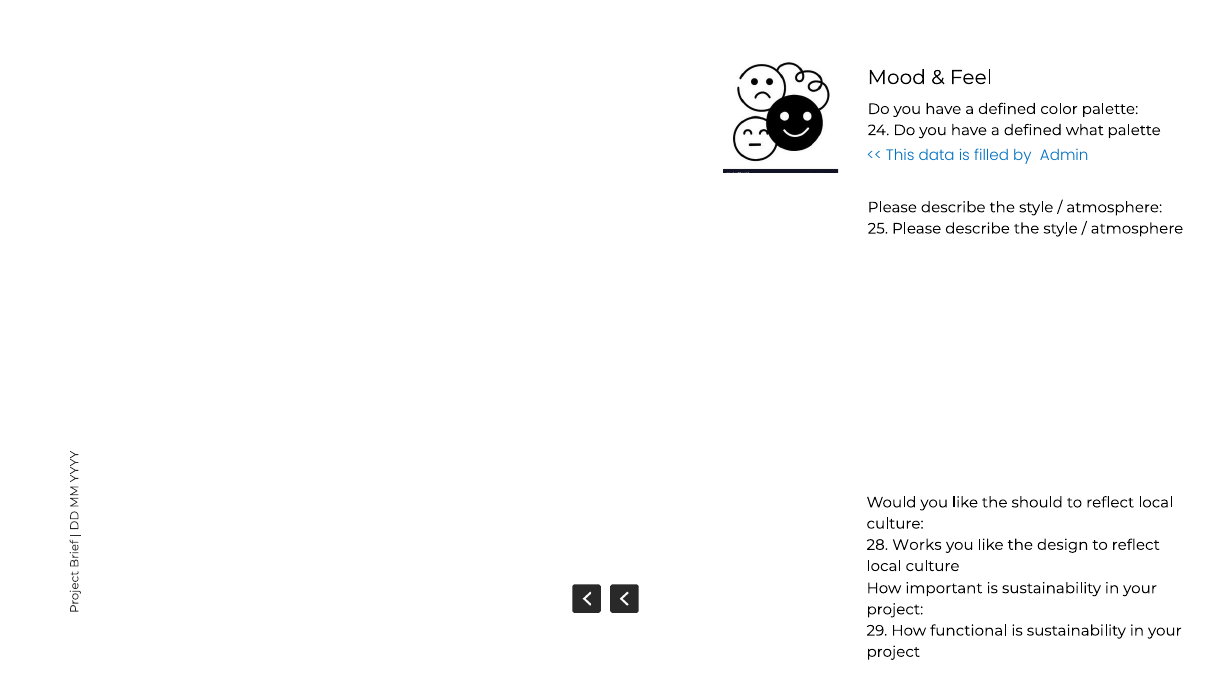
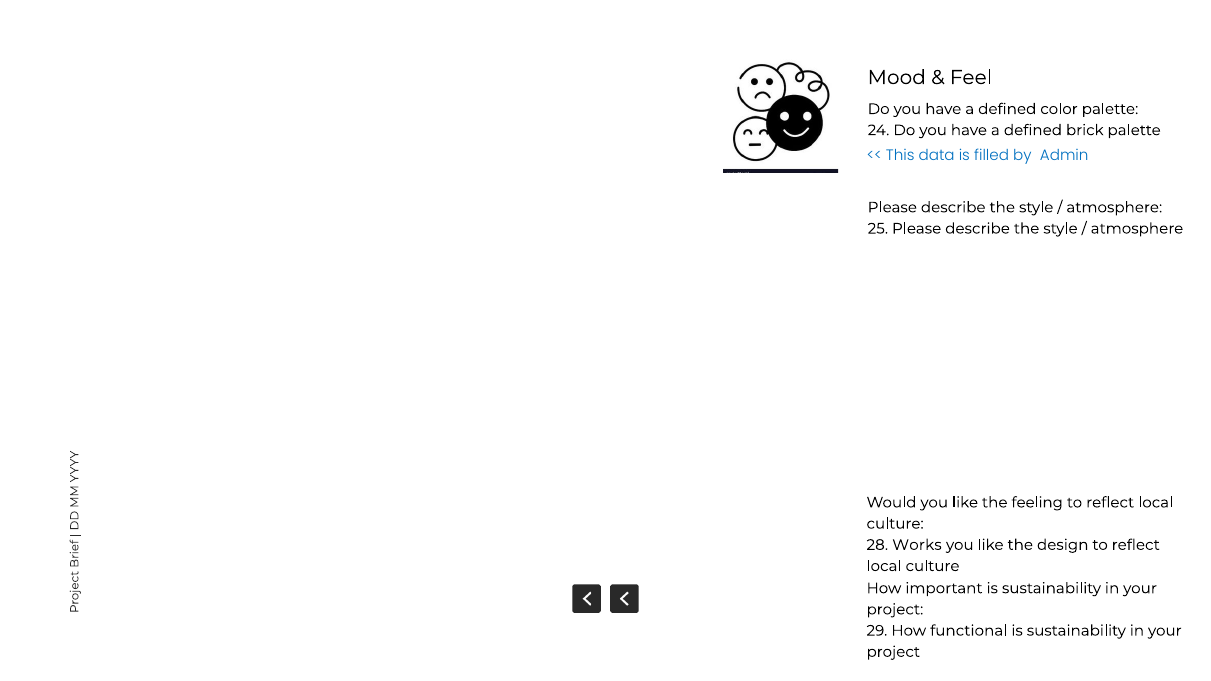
what: what -> brick (1085, 130)
should: should -> feeling (1037, 503)
